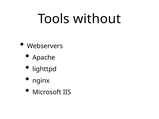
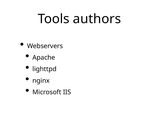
without: without -> authors (97, 19)
